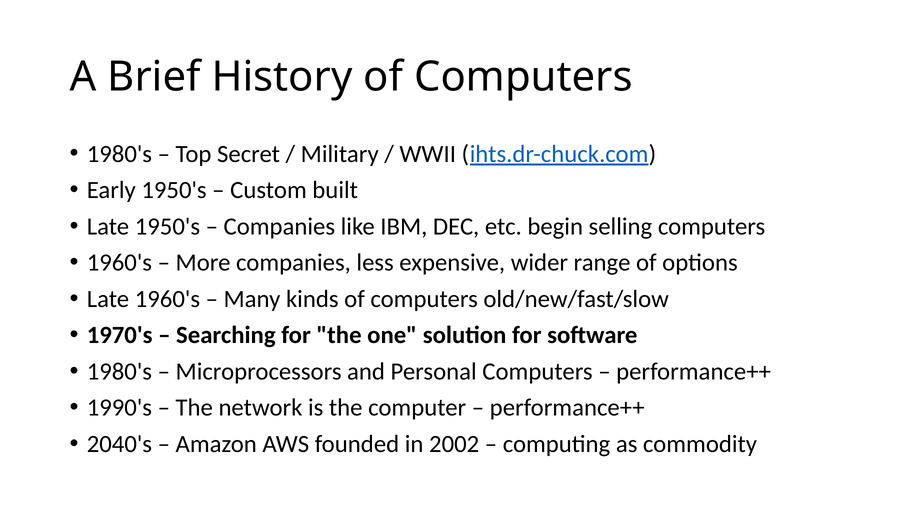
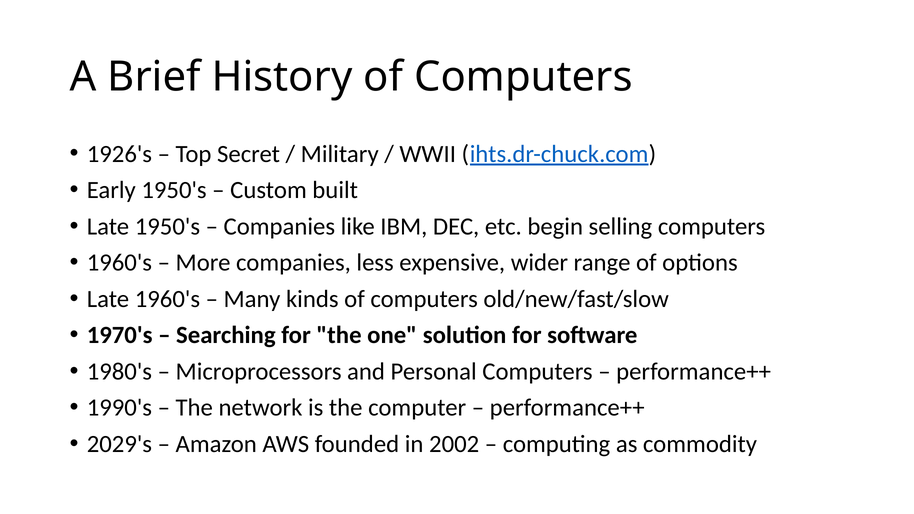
1980's: 1980's -> 1926's (119, 154)
2040's: 2040's -> 2029's (119, 444)
